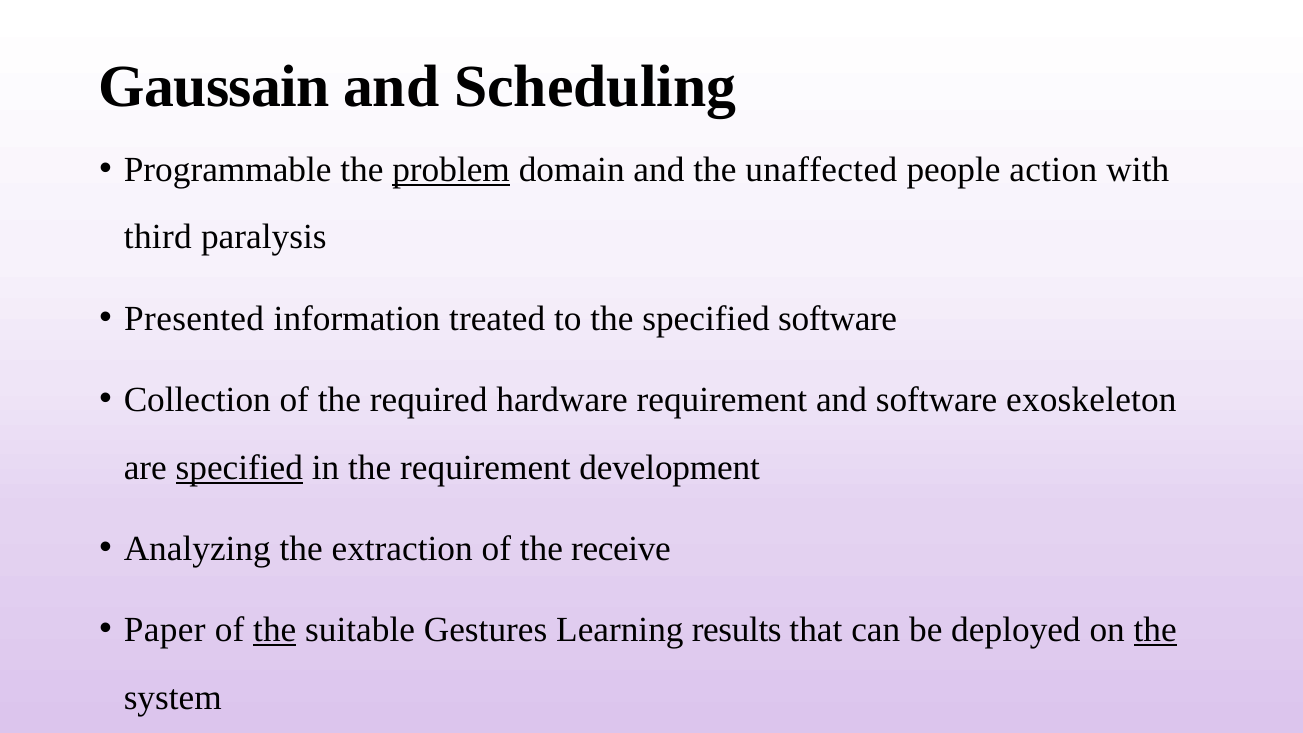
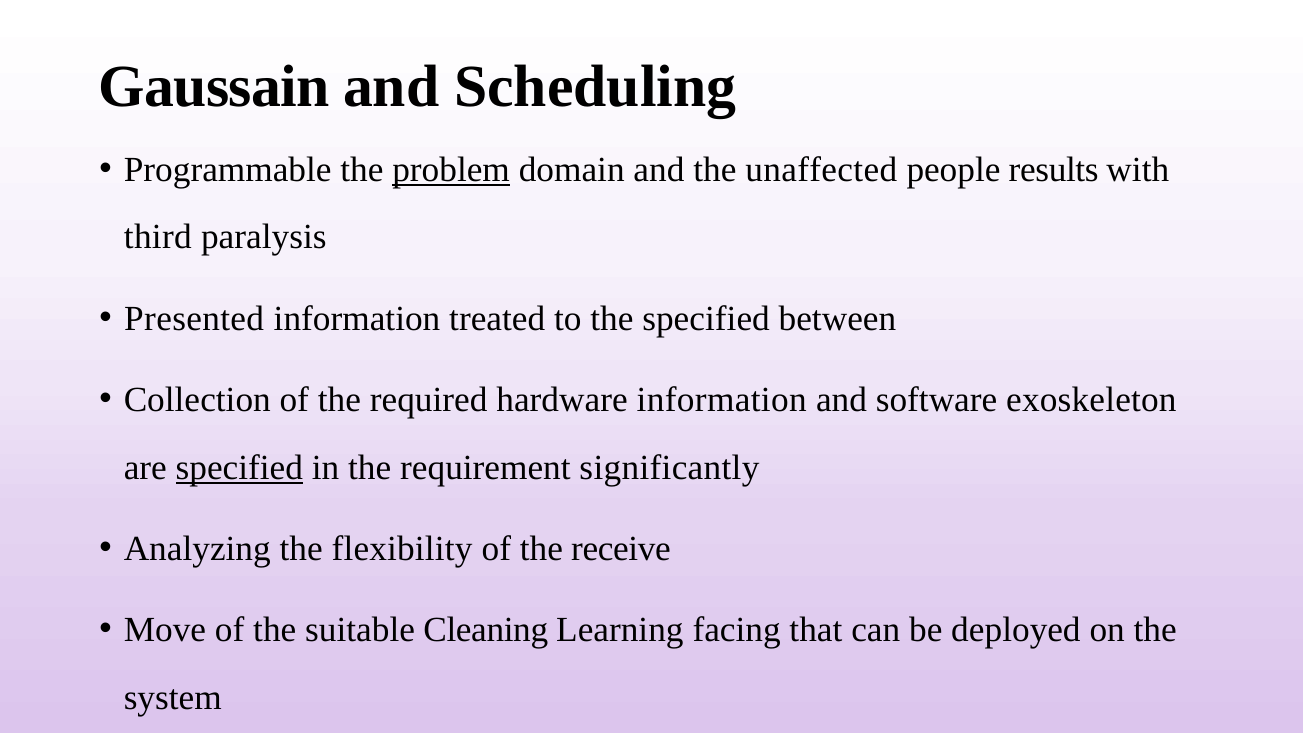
action: action -> results (1054, 169)
specified software: software -> between (837, 318)
hardware requirement: requirement -> information (722, 400)
development: development -> significantly (669, 467)
extraction: extraction -> flexibility (402, 549)
Paper: Paper -> Move (165, 630)
the underline: present -> none (275, 630)
Gestures: Gestures -> Cleaning (486, 630)
results: results -> facing (737, 630)
the underline: present -> none (1155, 630)
